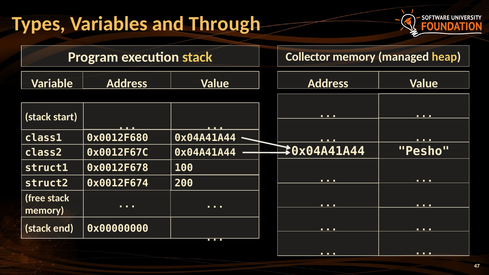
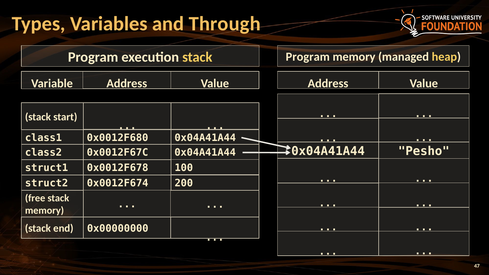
Collector: Collector -> Program (308, 57)
